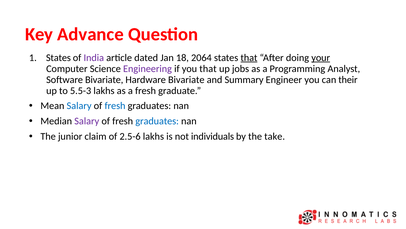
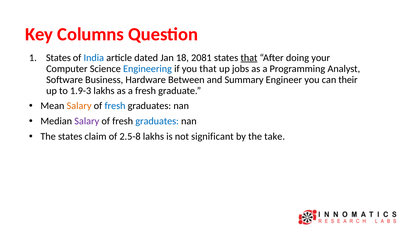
Advance: Advance -> Columns (91, 34)
India colour: purple -> blue (94, 58)
2064: 2064 -> 2081 (201, 58)
your underline: present -> none (321, 58)
Engineering colour: purple -> blue (148, 69)
Software Bivariate: Bivariate -> Business (104, 80)
Hardware Bivariate: Bivariate -> Between (186, 80)
5.5-3: 5.5-3 -> 1.9-3 (81, 90)
Salary colour: blue -> orange (79, 106)
The junior: junior -> states (70, 136)
2.5-6: 2.5-6 -> 2.5-8 (130, 136)
individuals: individuals -> significant (212, 136)
